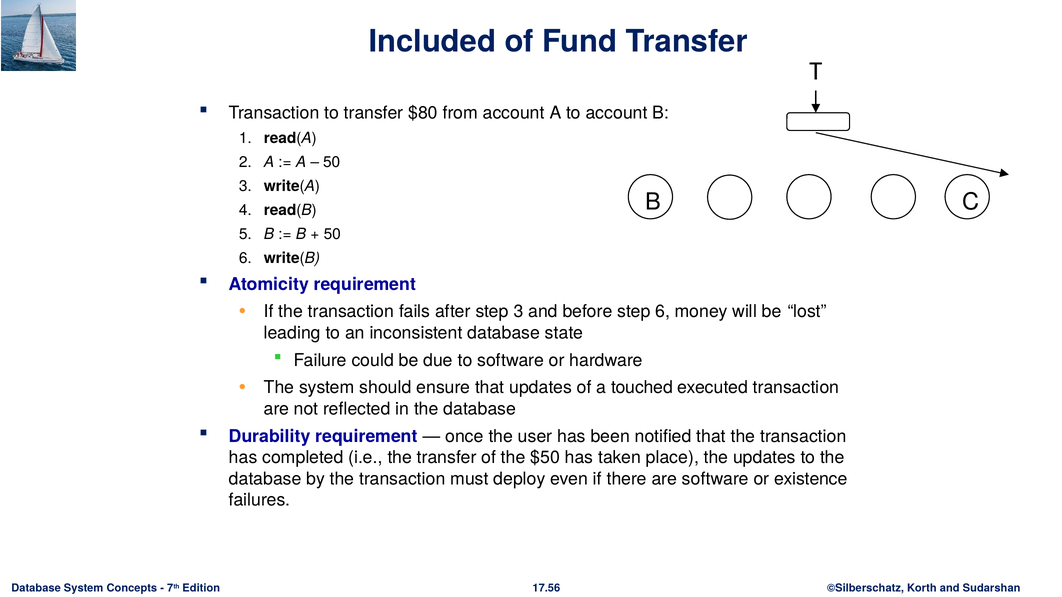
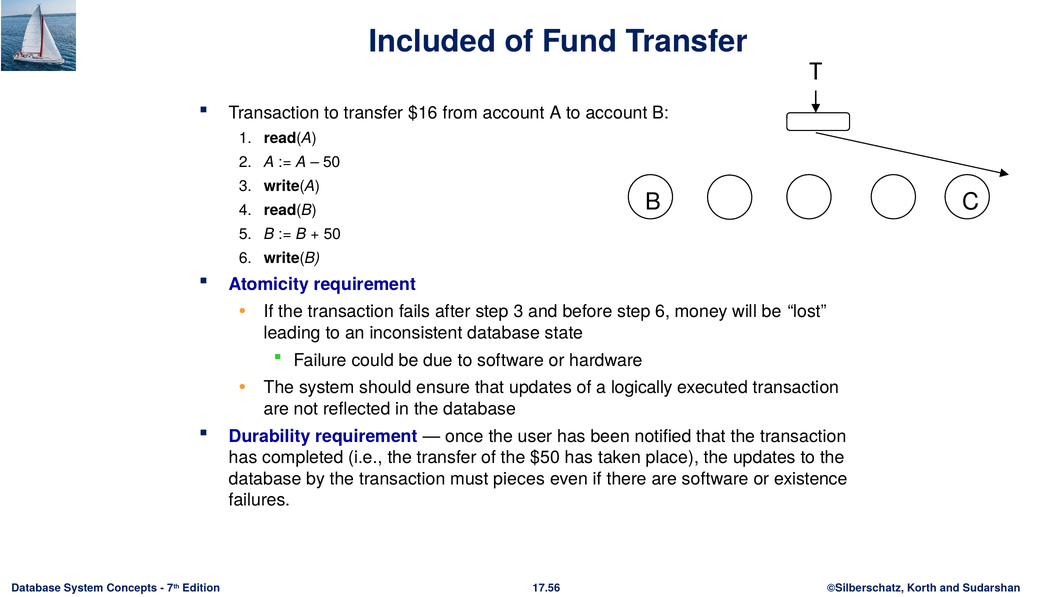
$80: $80 -> $16 (423, 113)
touched: touched -> logically (642, 388)
deploy: deploy -> pieces (519, 479)
